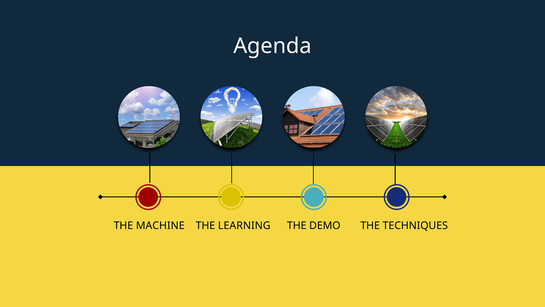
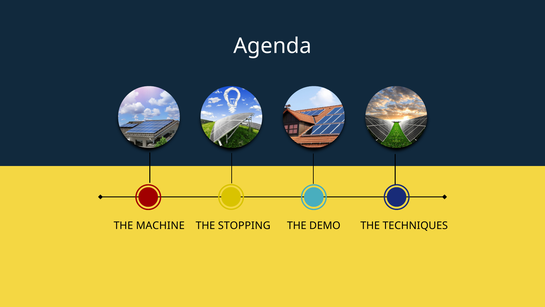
LEARNING: LEARNING -> STOPPING (244, 226)
